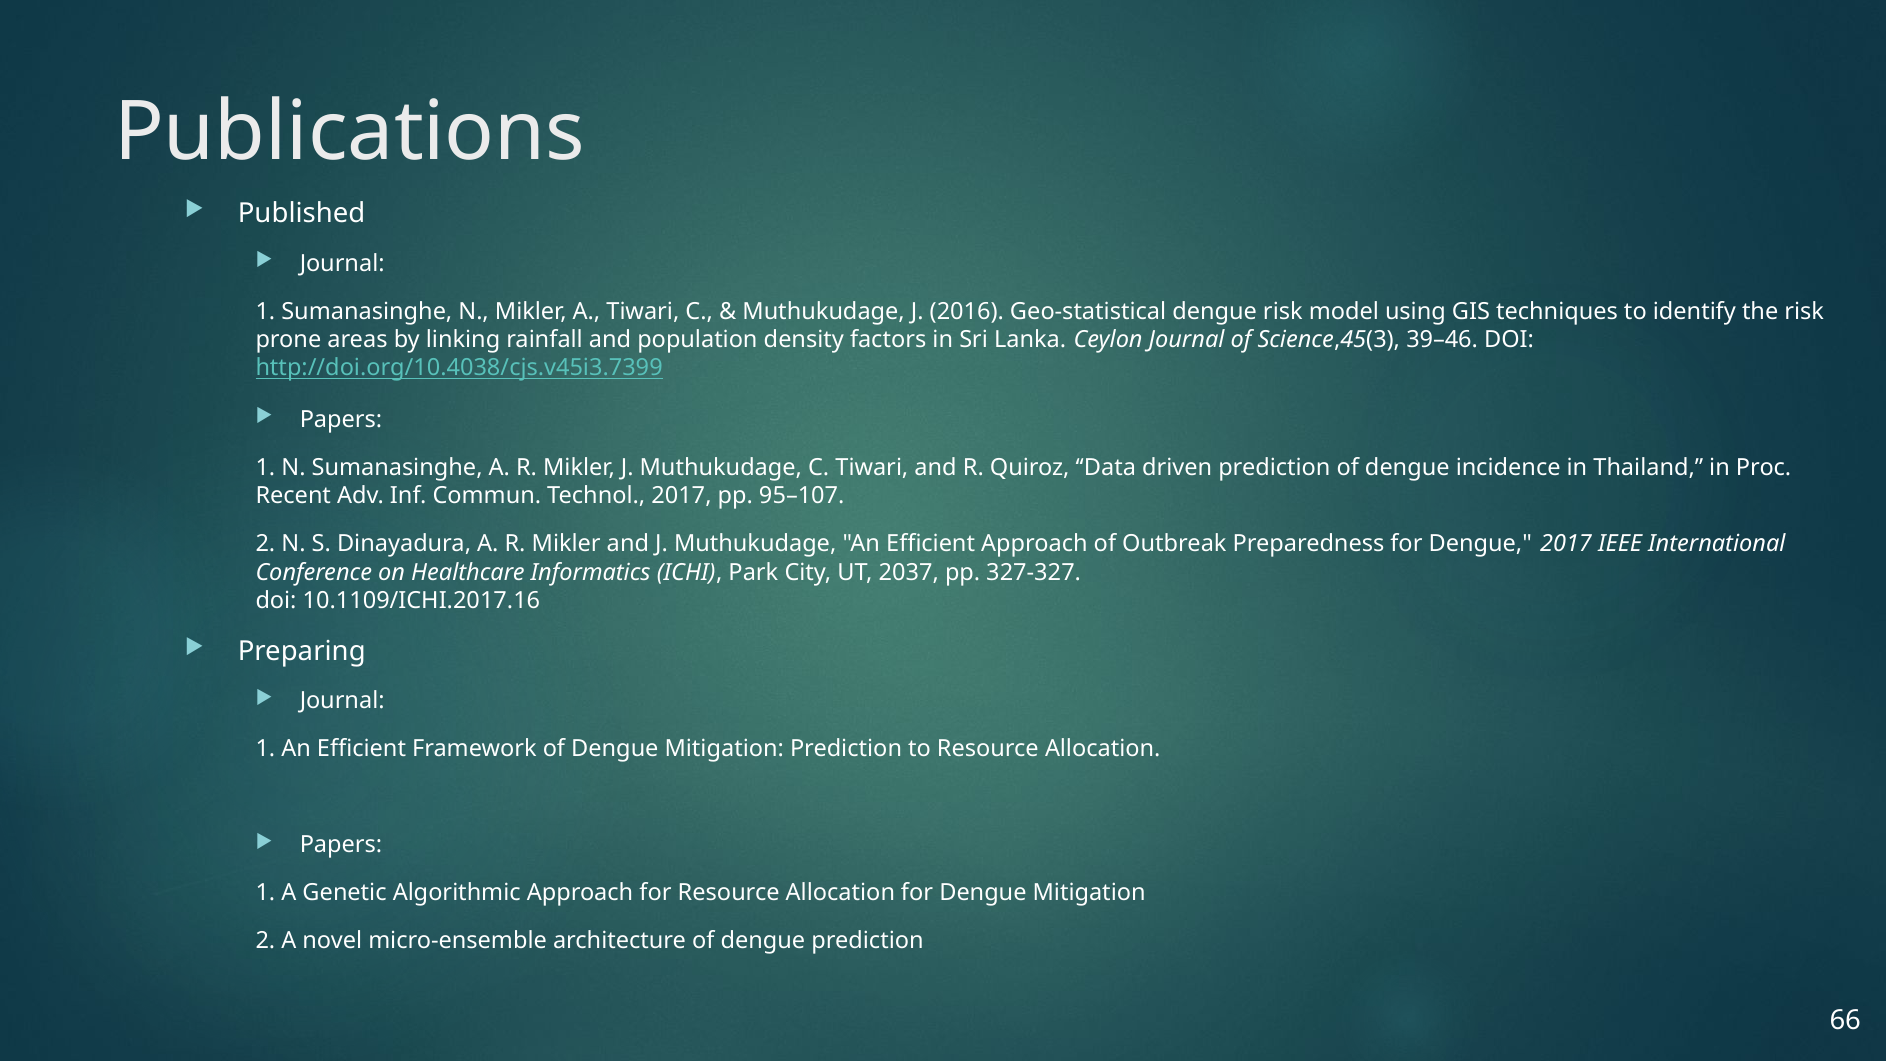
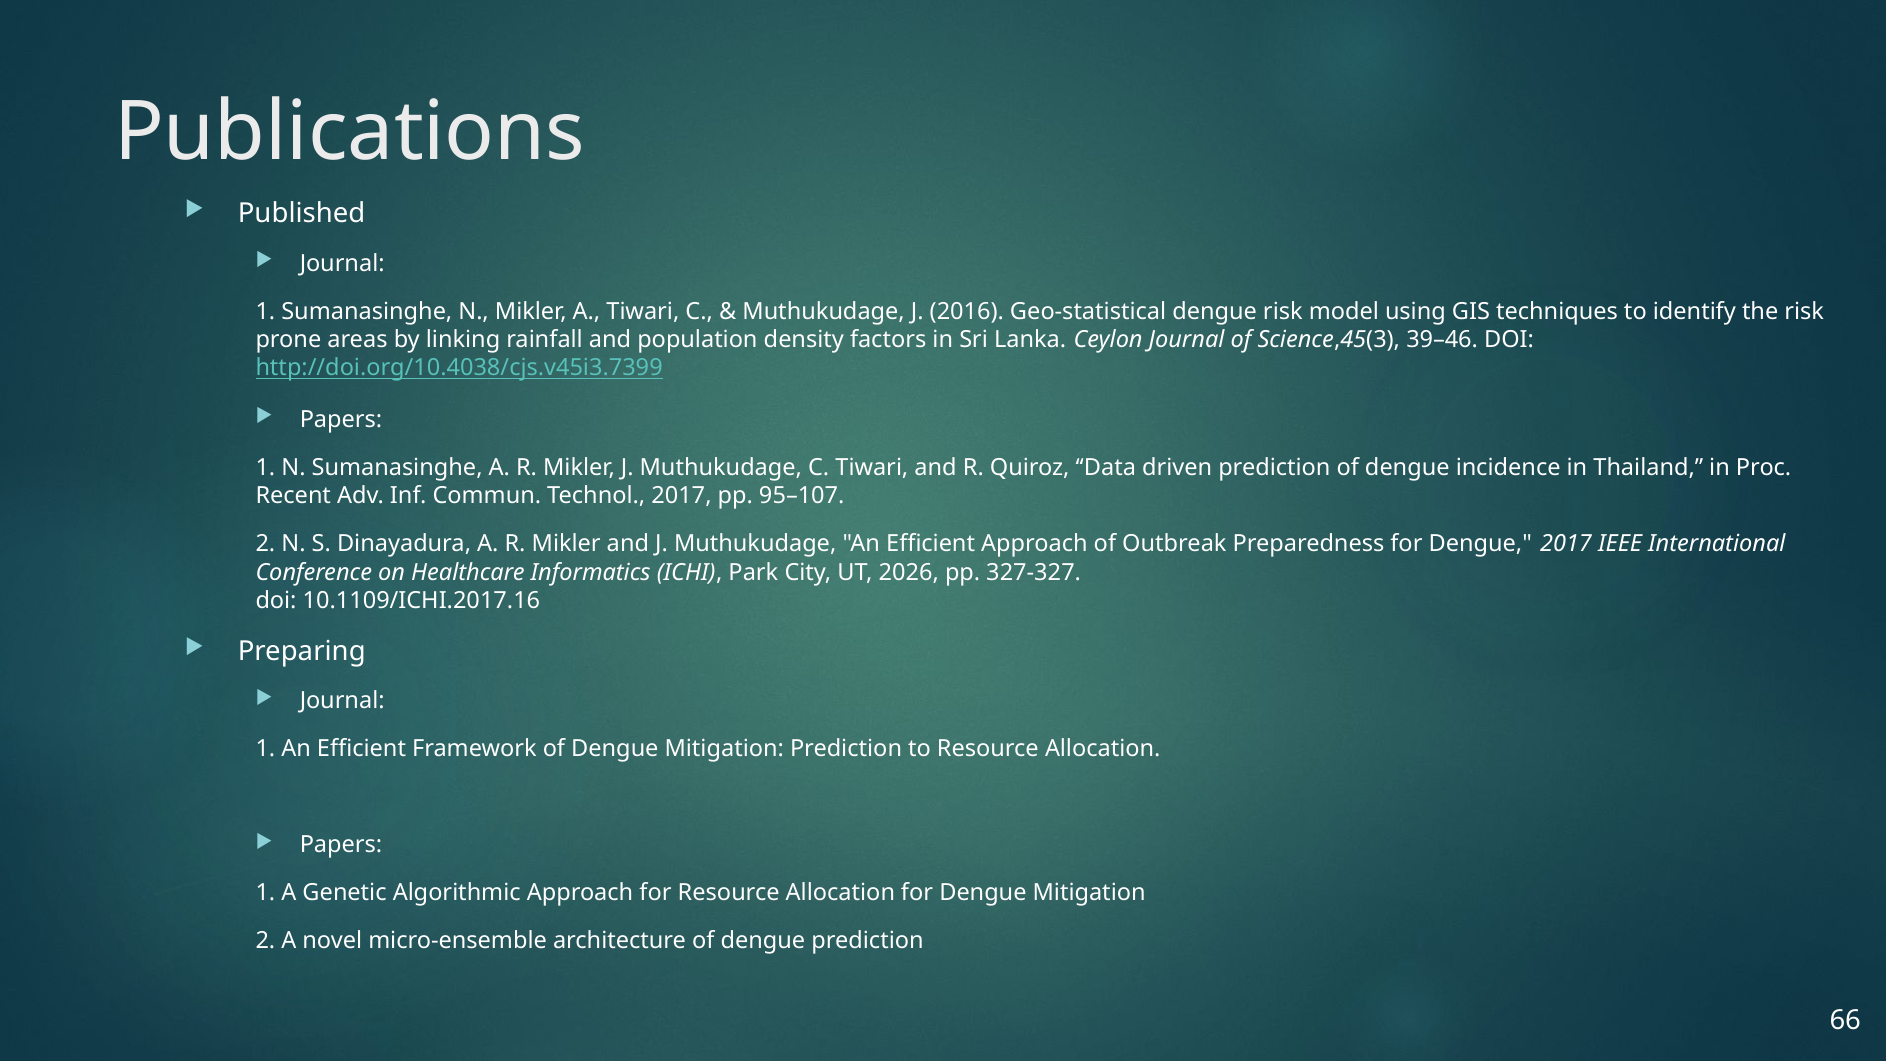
2037: 2037 -> 2026 (909, 572)
